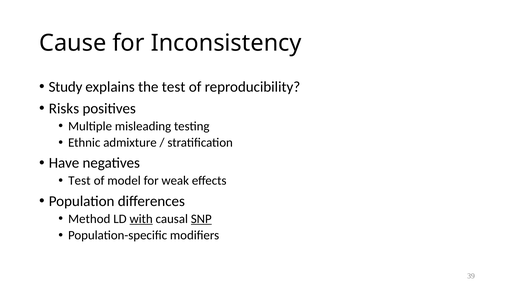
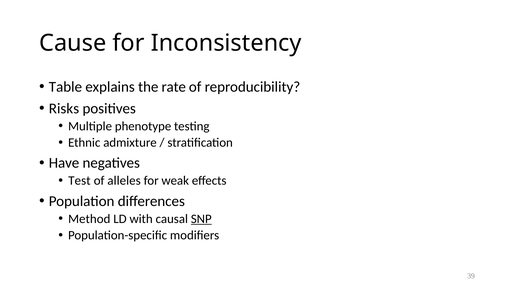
Study: Study -> Table (65, 87)
the test: test -> rate (174, 87)
misleading: misleading -> phenotype (143, 126)
model: model -> alleles (124, 181)
with underline: present -> none (141, 219)
